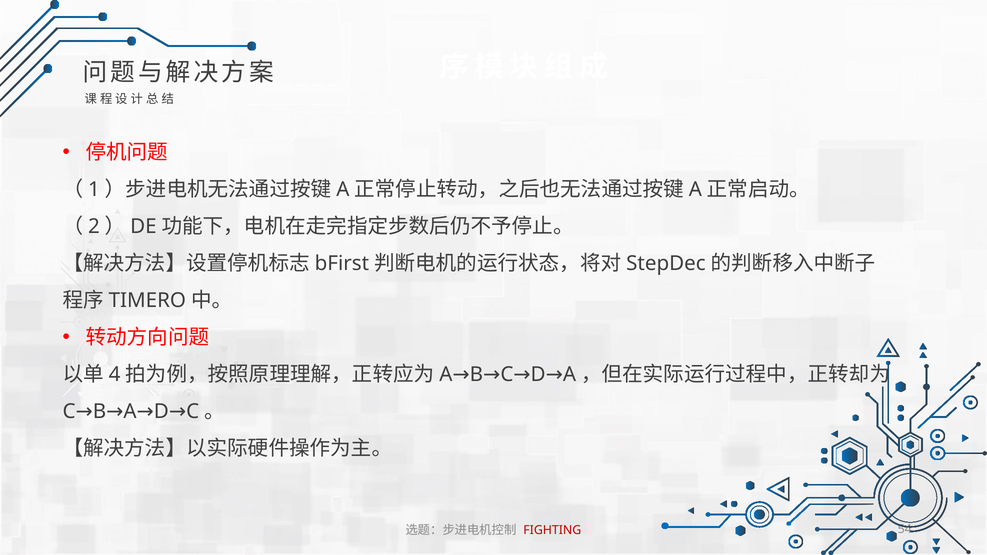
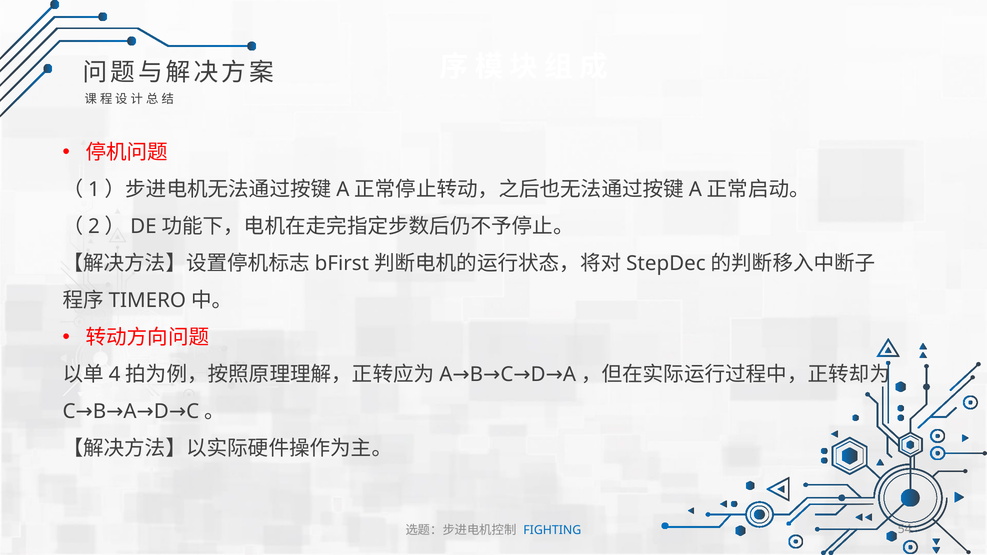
FIGHTING colour: red -> blue (552, 530)
